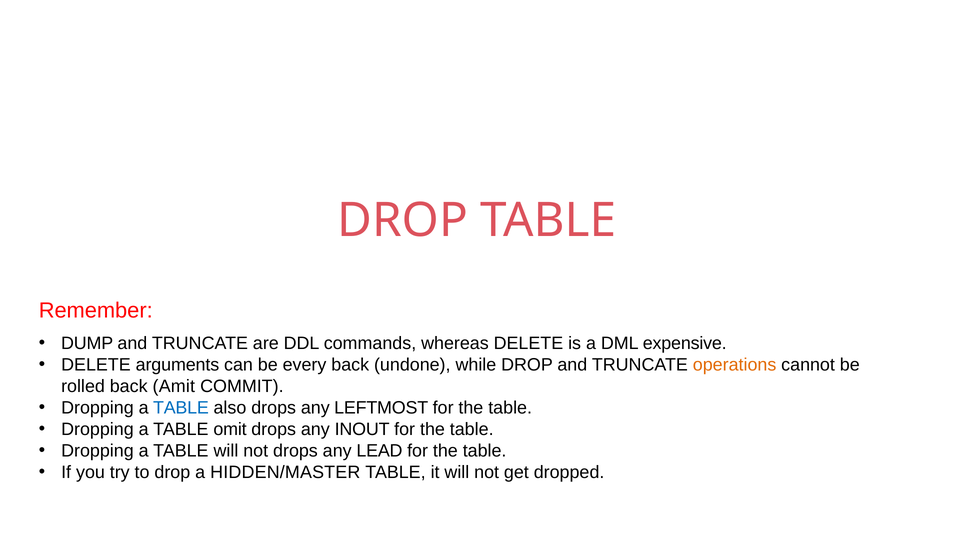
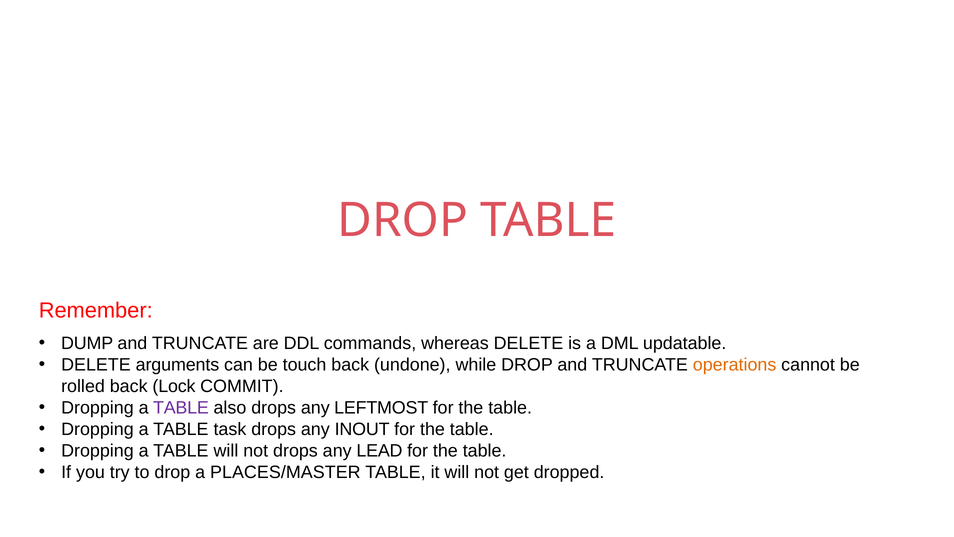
expensive: expensive -> updatable (685, 343)
every: every -> touch (305, 365)
Amit: Amit -> Lock (174, 386)
TABLE colour: blue -> purple (181, 408)
omit: omit -> task (230, 429)
HIDDEN/MASTER: HIDDEN/MASTER -> PLACES/MASTER (285, 472)
